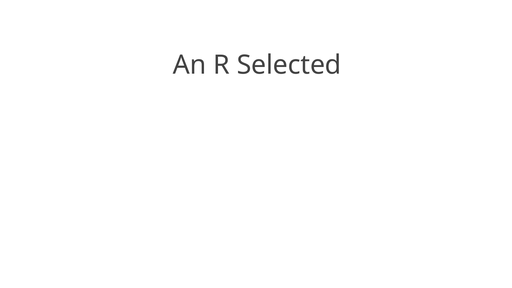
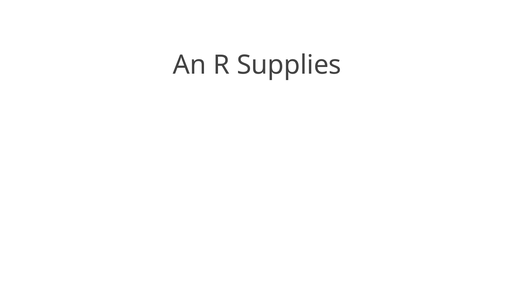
Selected: Selected -> Supplies (289, 65)
